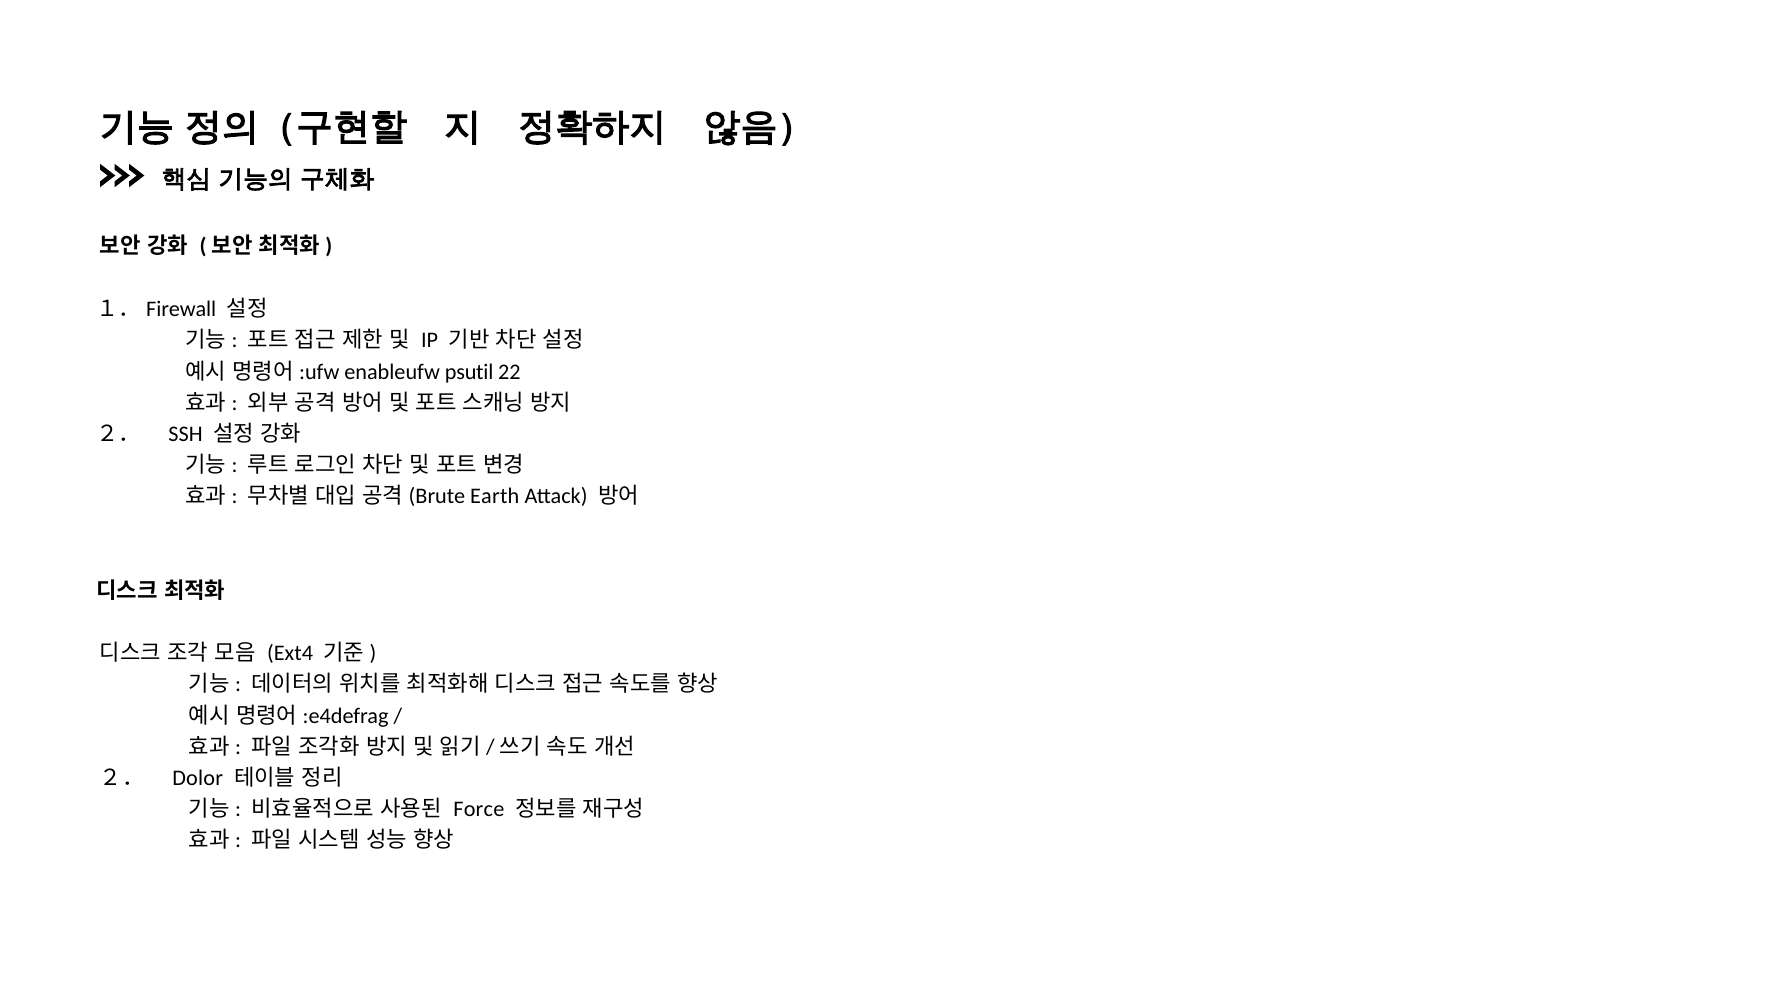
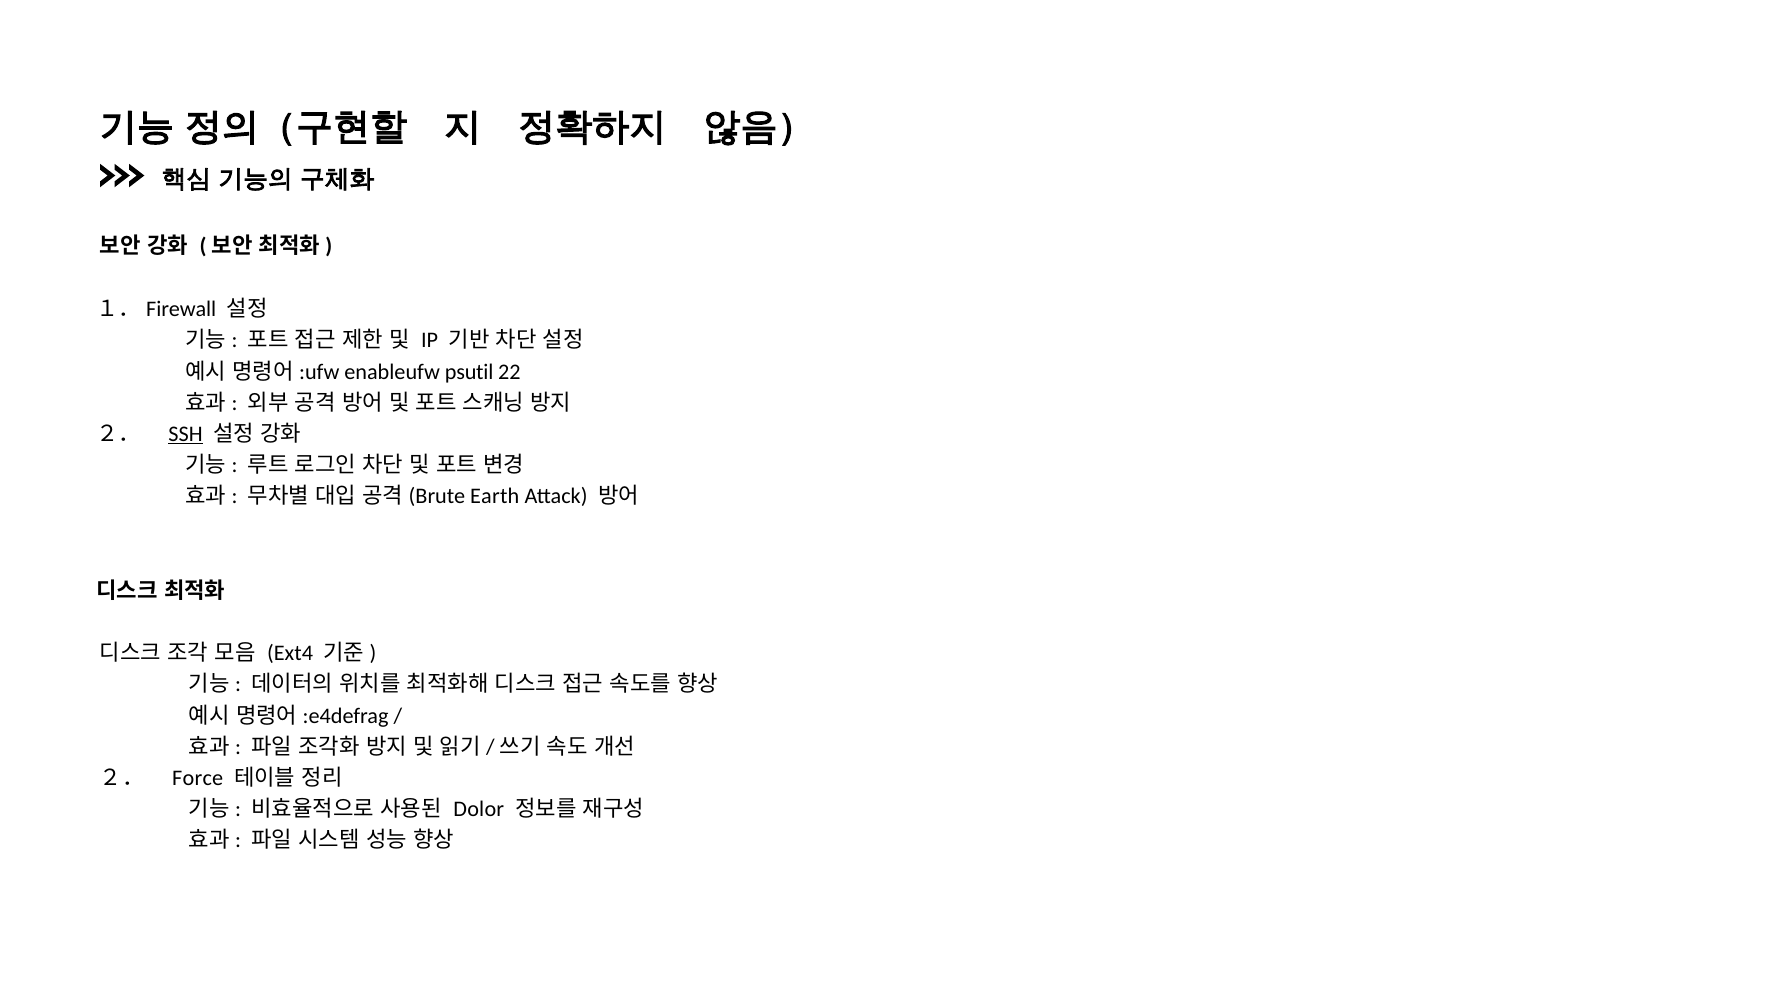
SSH underline: none -> present (186, 434)
Dolor: Dolor -> Force (198, 778)
Force: Force -> Dolor (479, 809)
